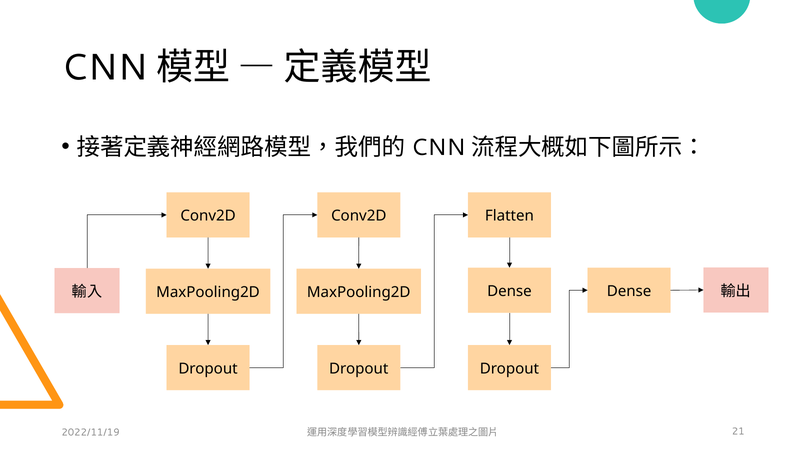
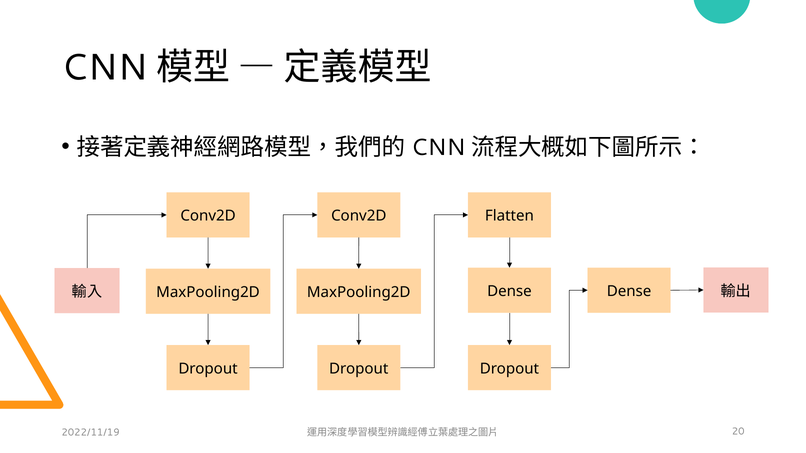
21: 21 -> 20 (738, 432)
